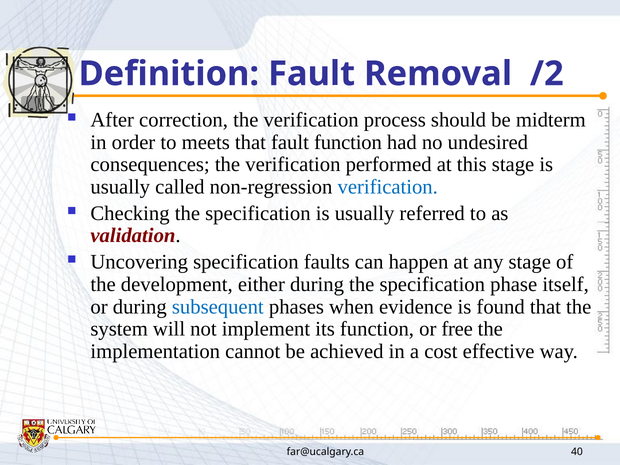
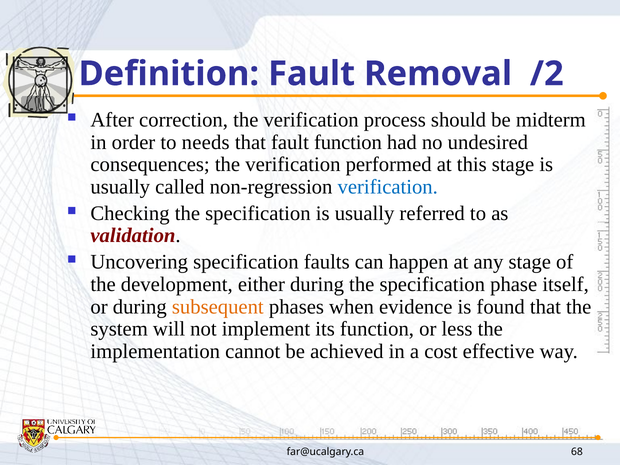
meets: meets -> needs (206, 142)
subsequent colour: blue -> orange (218, 307)
free: free -> less (457, 329)
40: 40 -> 68 (577, 452)
